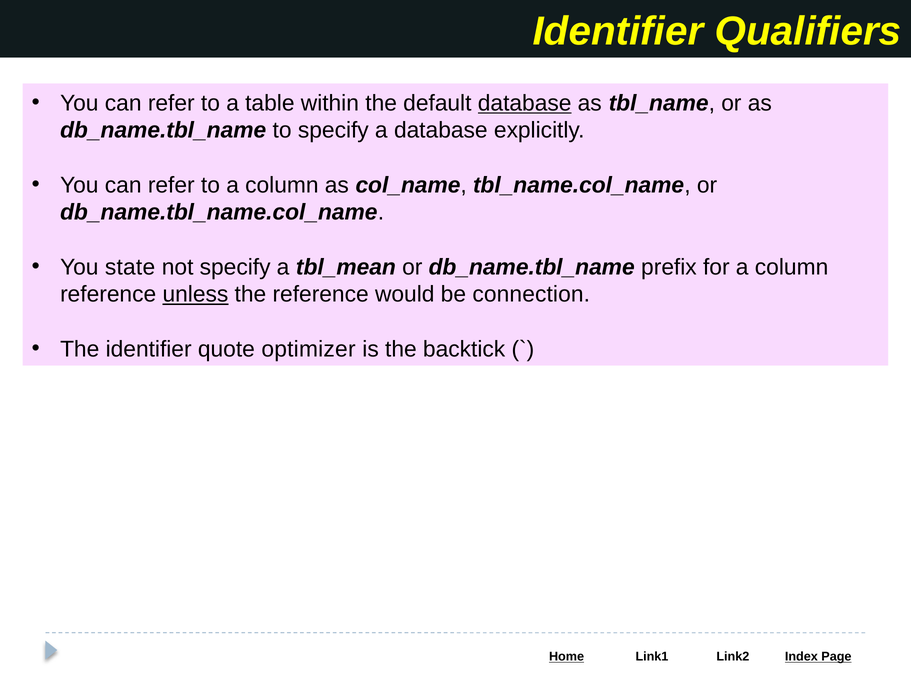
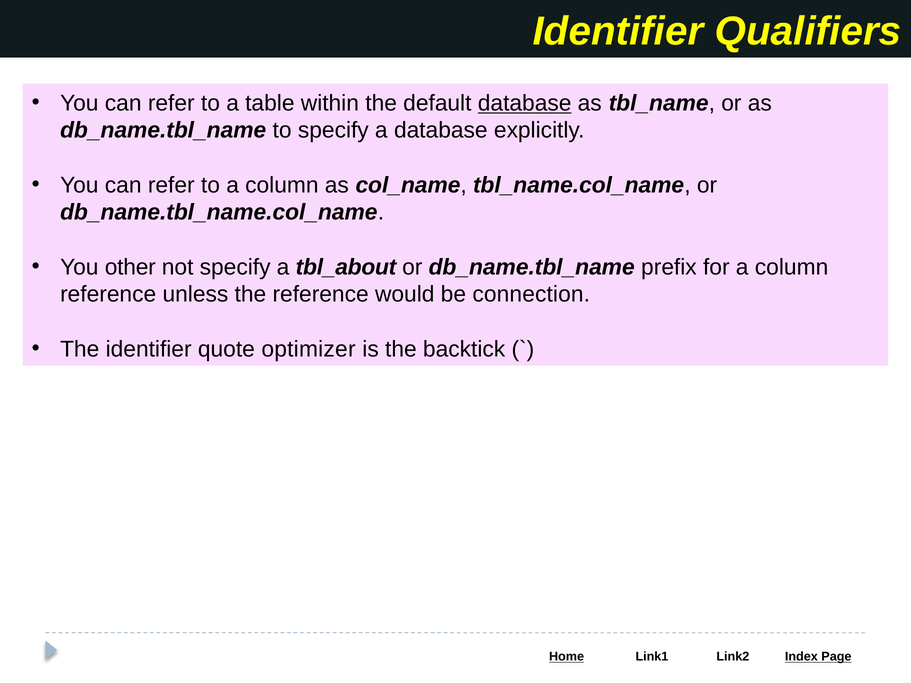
state: state -> other (130, 267)
tbl_mean: tbl_mean -> tbl_about (346, 267)
unless underline: present -> none (195, 295)
